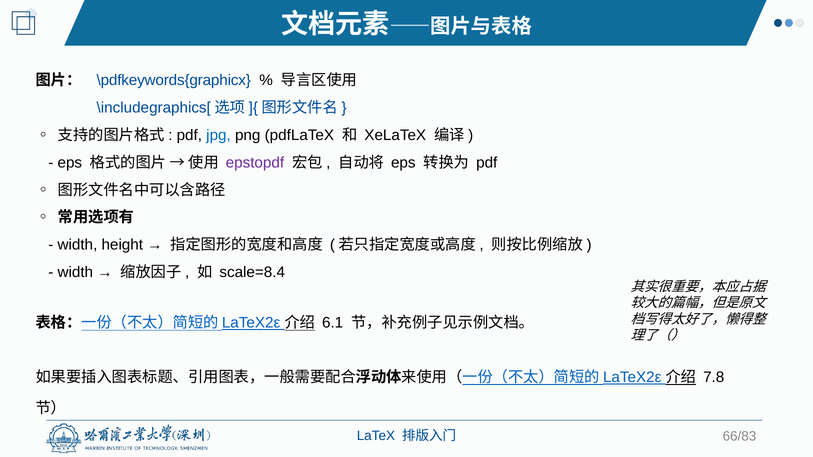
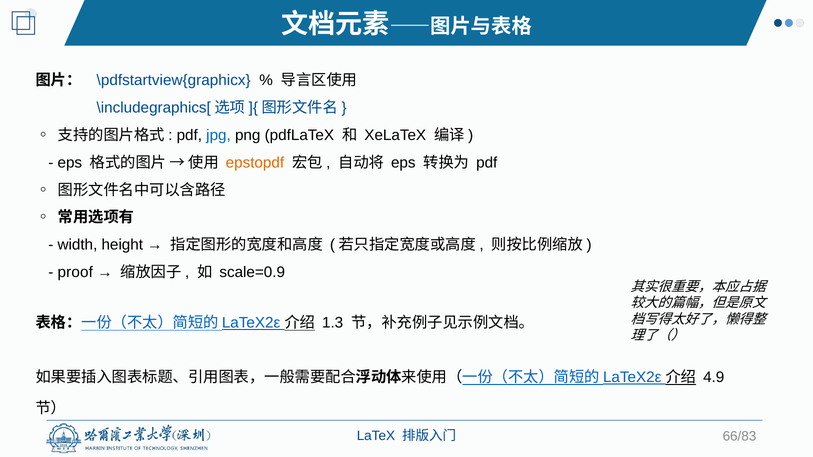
\pdfkeywords{graphicx: \pdfkeywords{graphicx -> \pdfstartview{graphicx (174, 80)
epstopdf colour: purple -> orange (255, 163)
width: width -> proof (75, 272)
scale=8.4: scale=8.4 -> scale=0.9 (252, 272)
6.1: 6.1 -> 1.3 (333, 323)
7.8: 7.8 -> 4.9 (714, 378)
